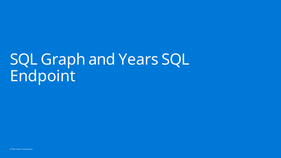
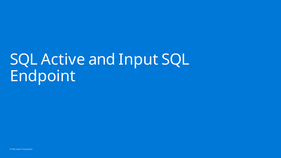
Graph: Graph -> Active (63, 60)
Years: Years -> Input (138, 60)
